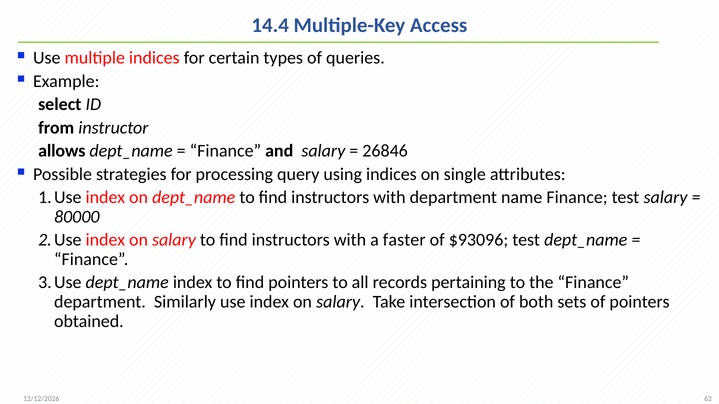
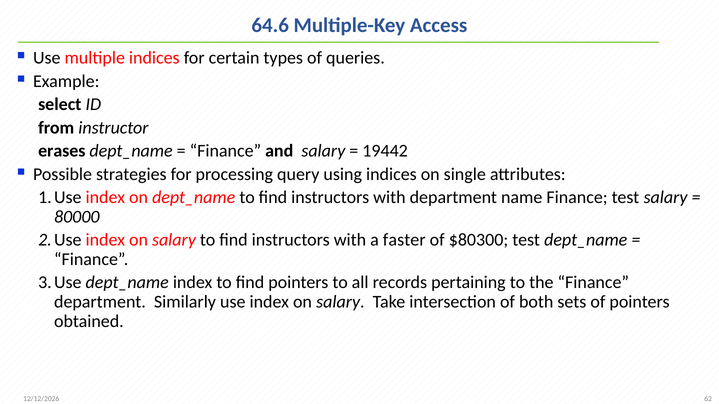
14.4: 14.4 -> 64.6 (270, 25)
allows: allows -> erases (62, 151)
26846: 26846 -> 19442 (385, 151)
$93096: $93096 -> $80300 (478, 240)
